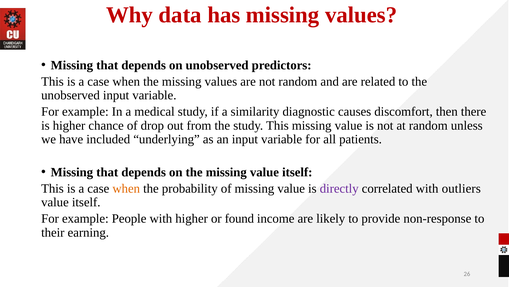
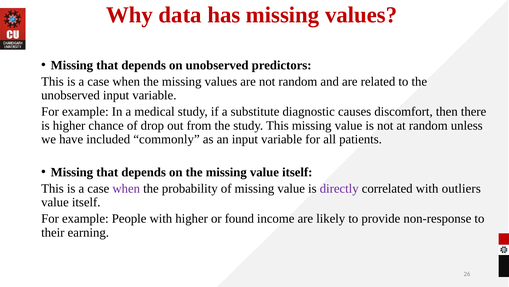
similarity: similarity -> substitute (255, 111)
underlying: underlying -> commonly (167, 139)
when colour: orange -> purple (126, 188)
